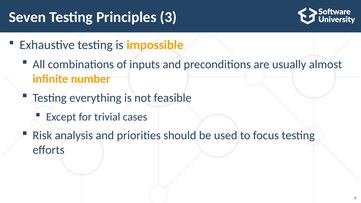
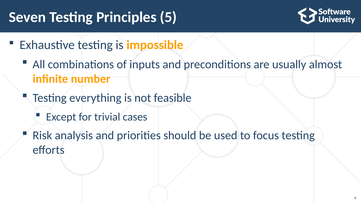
3: 3 -> 5 (168, 17)
